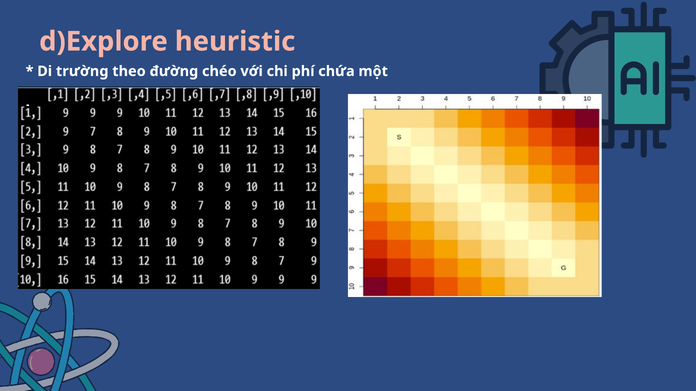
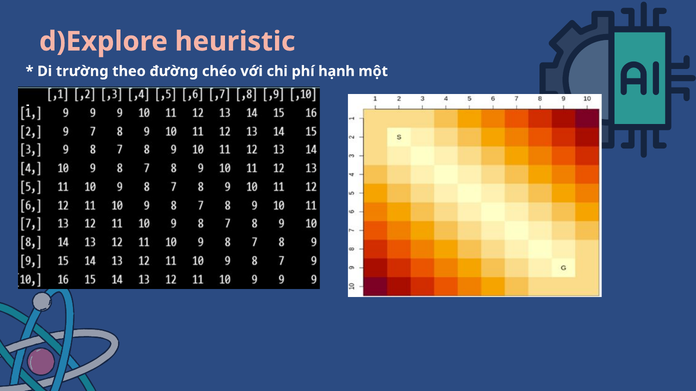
chứa: chứa -> hạnh (337, 71)
